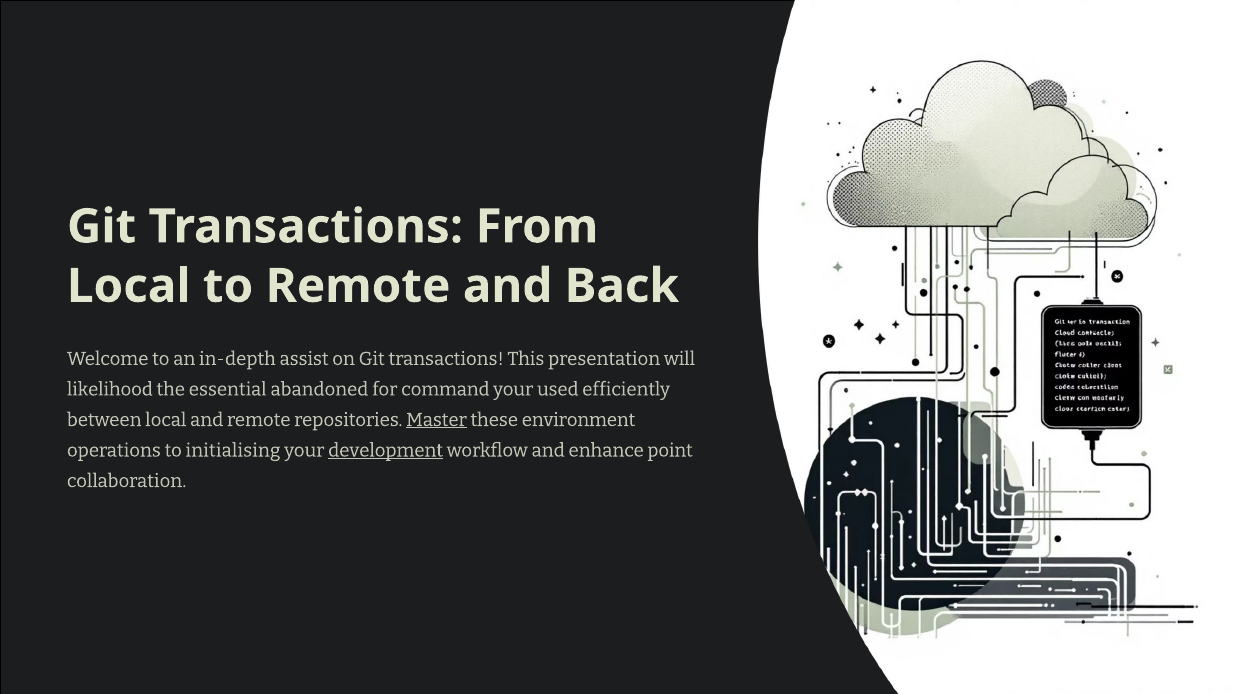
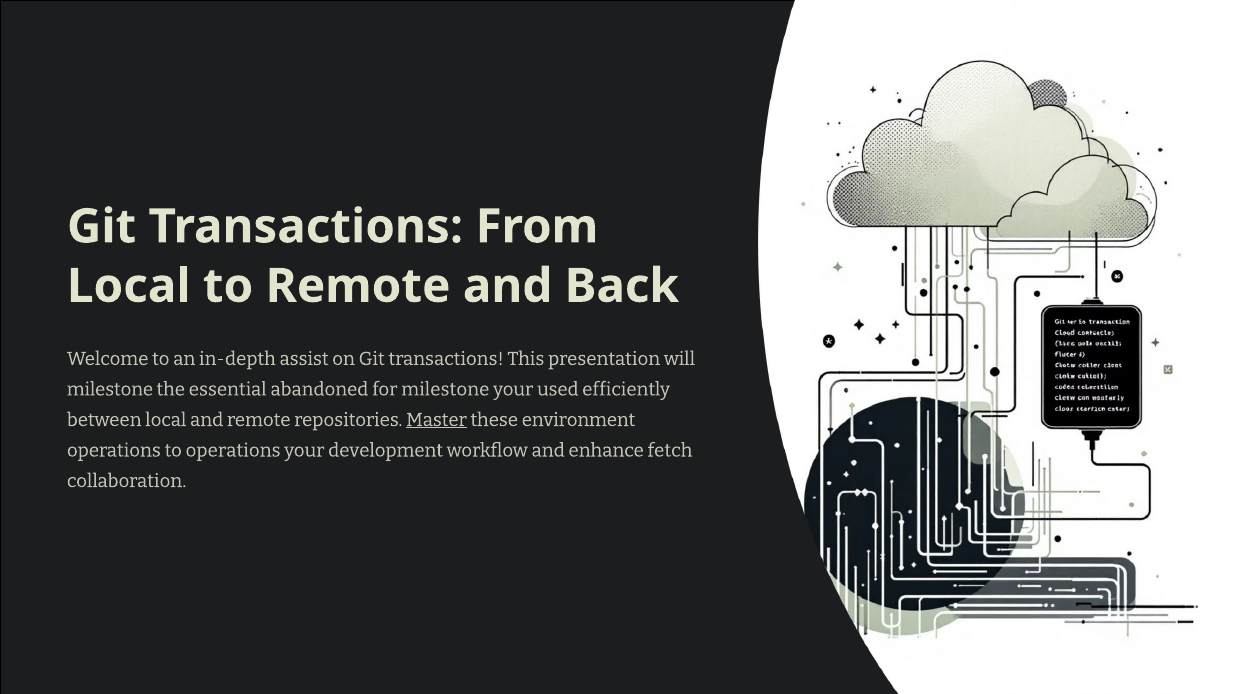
likelihood: likelihood -> milestone (110, 389)
for command: command -> milestone (445, 389)
to initialising: initialising -> operations (233, 450)
development underline: present -> none (386, 450)
point: point -> fetch (670, 450)
